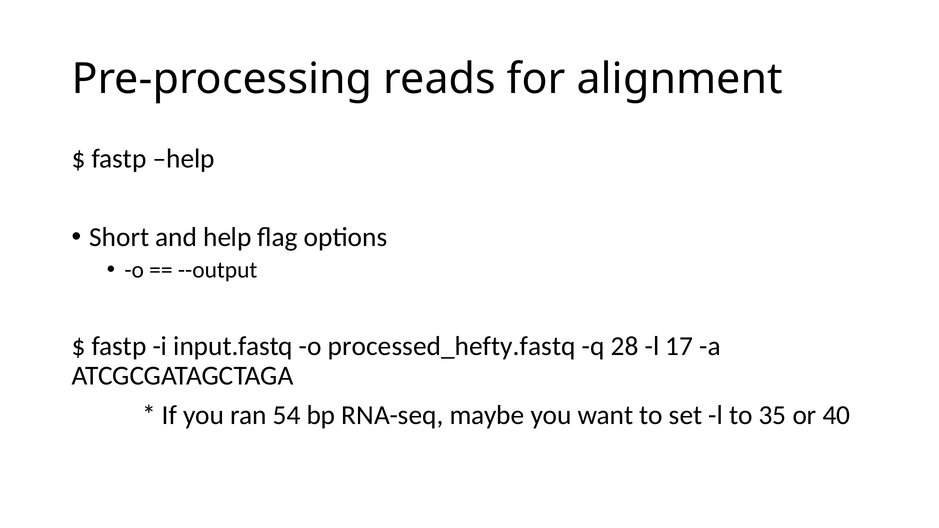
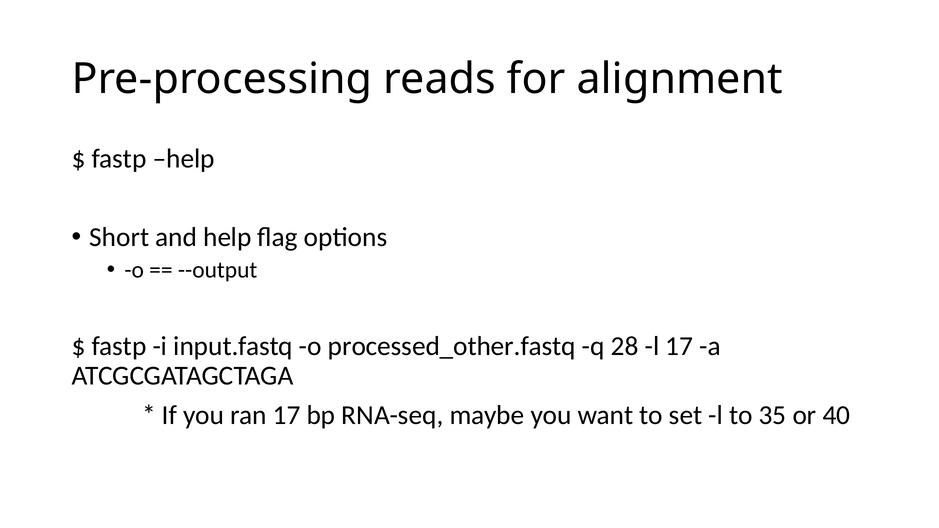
processed_hefty.fastq: processed_hefty.fastq -> processed_other.fastq (452, 346)
ran 54: 54 -> 17 (287, 415)
